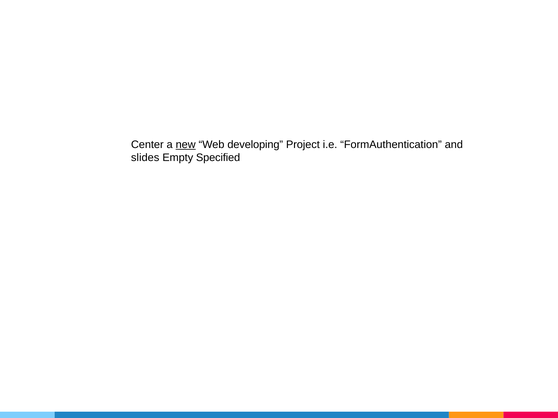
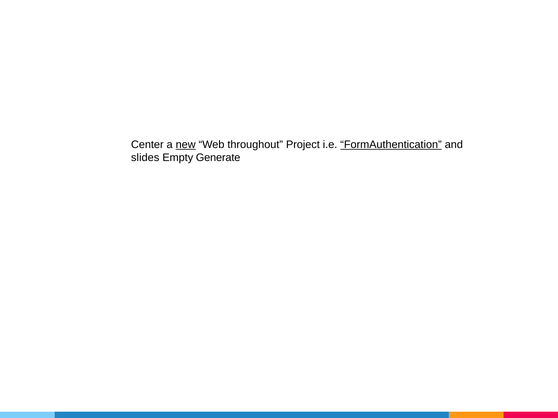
developing: developing -> throughout (255, 145)
FormAuthentication underline: none -> present (391, 145)
Specified: Specified -> Generate (218, 158)
